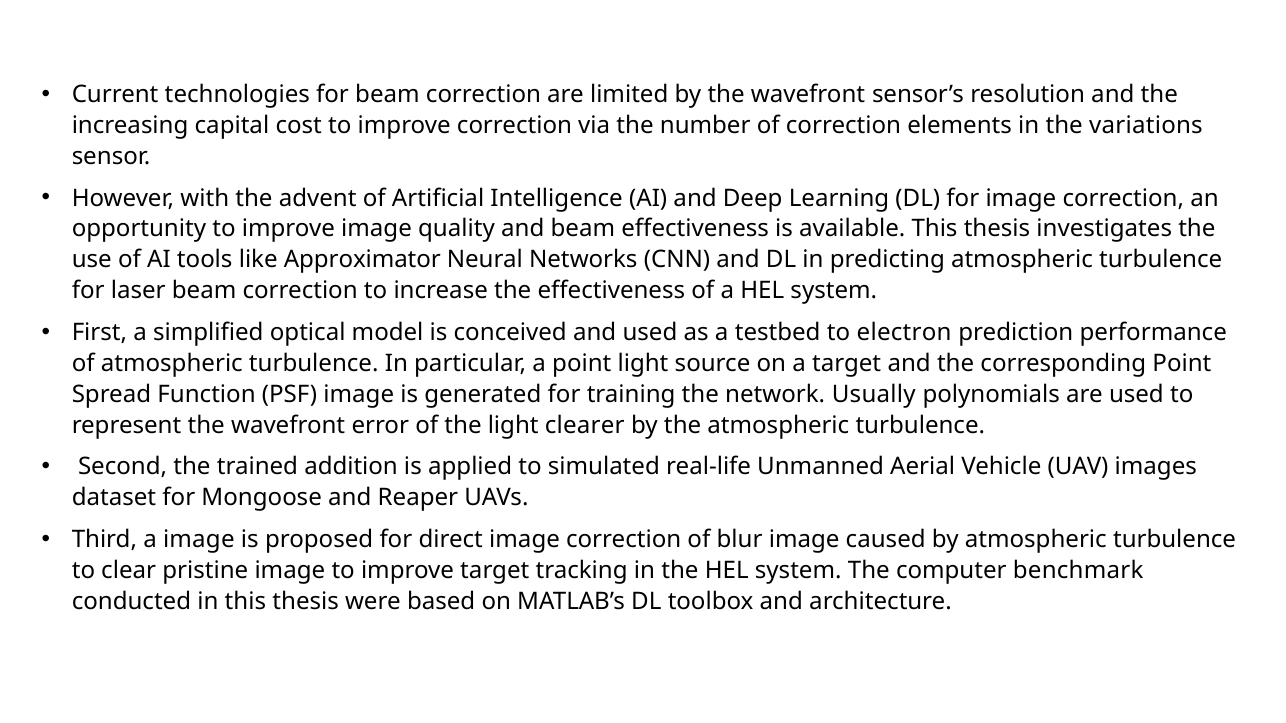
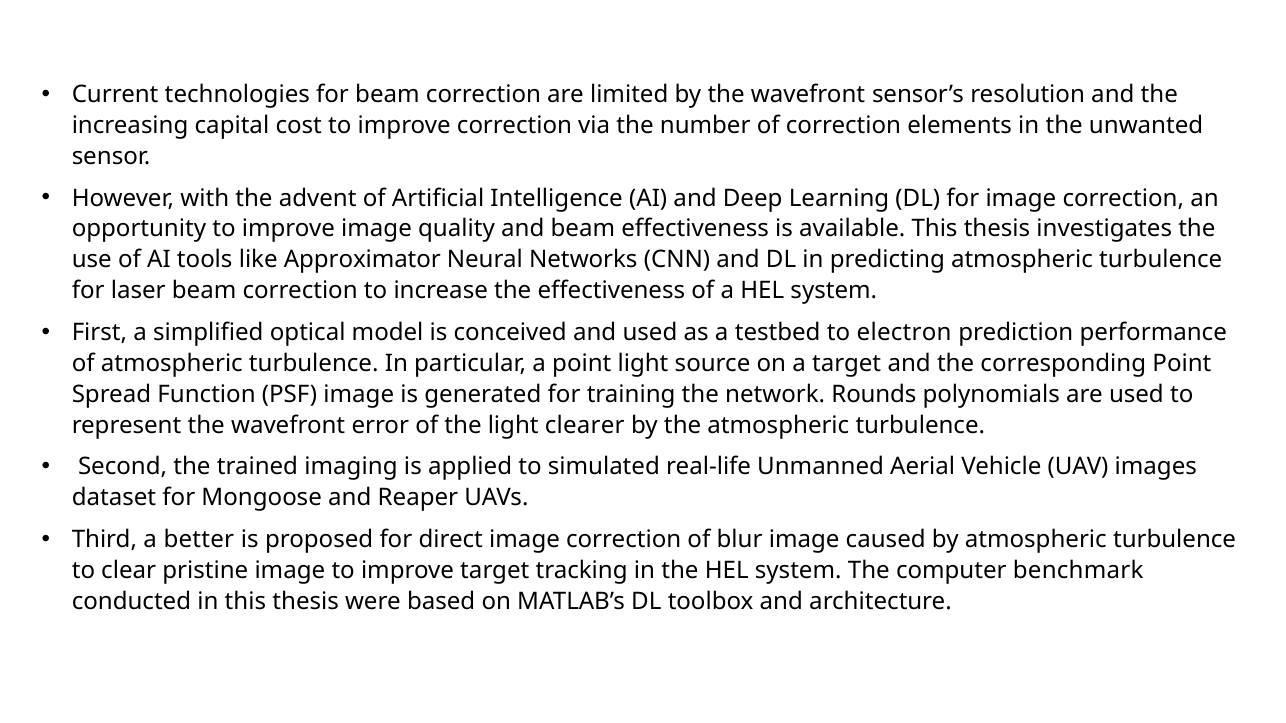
variations: variations -> unwanted (1146, 126)
Usually: Usually -> Rounds (874, 395)
addition: addition -> imaging (351, 467)
a image: image -> better (199, 540)
